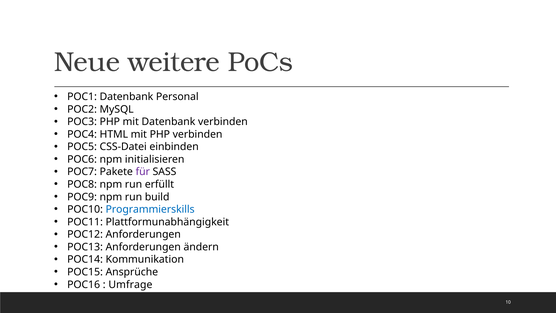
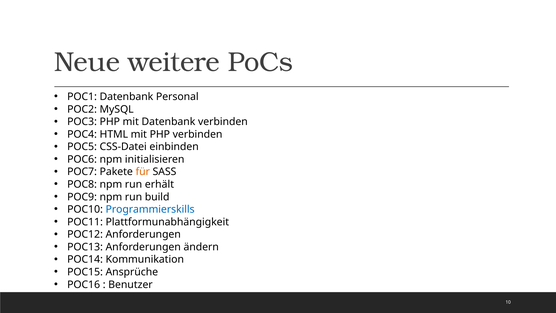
für colour: purple -> orange (143, 172)
erfüllt: erfüllt -> erhält (159, 184)
Umfrage: Umfrage -> Benutzer (130, 284)
